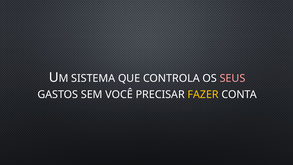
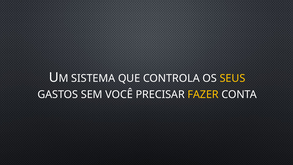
SEUS colour: pink -> yellow (233, 78)
